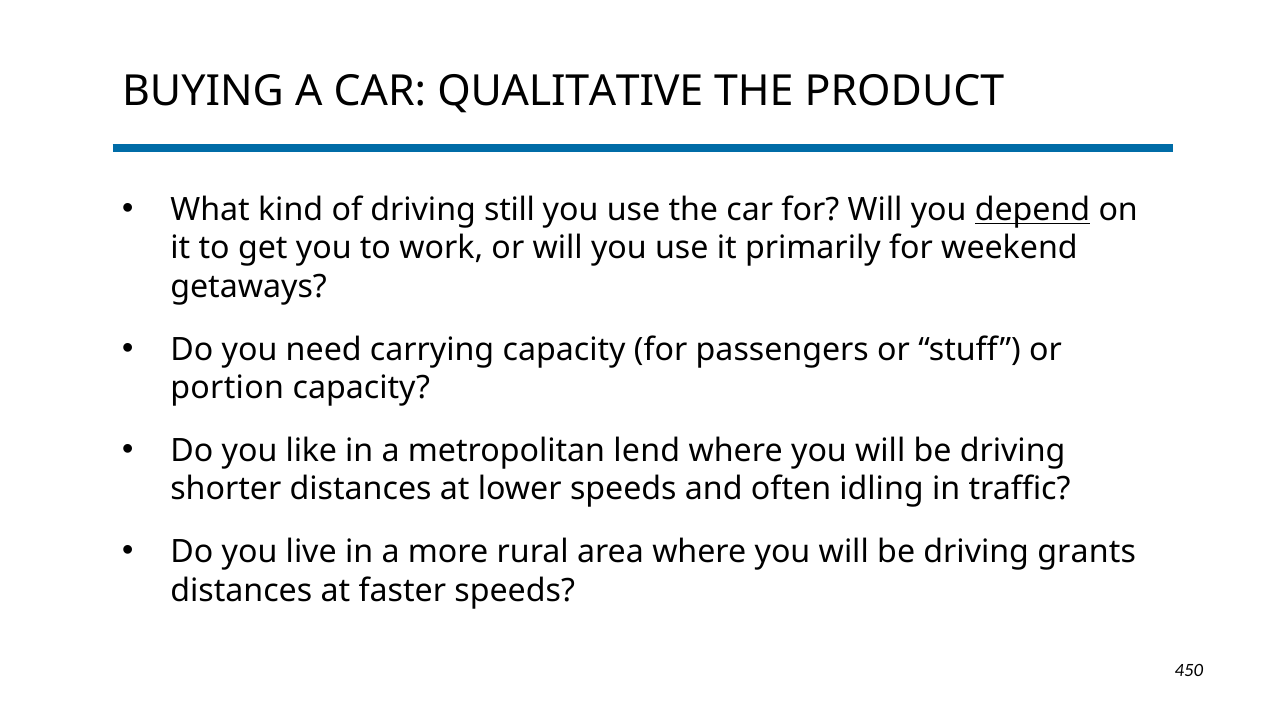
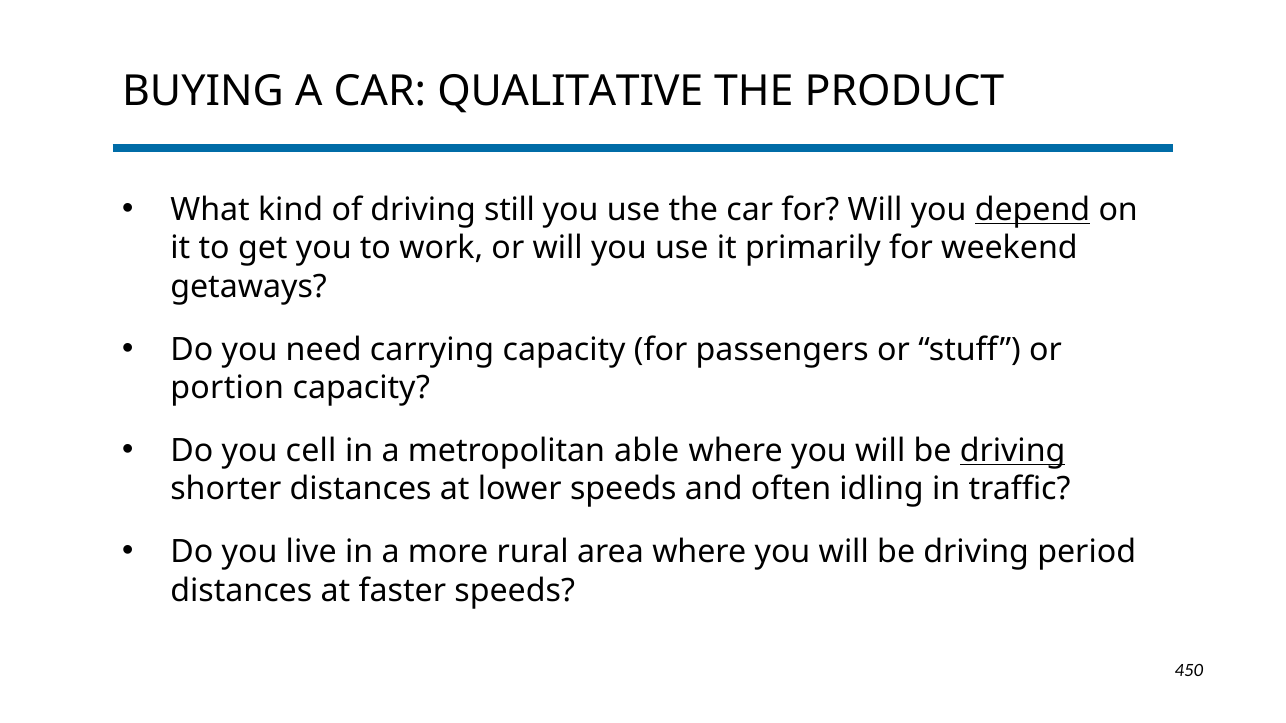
like: like -> cell (311, 451)
lend: lend -> able (647, 451)
driving underline: none -> present (1013, 451)
grants: grants -> period (1087, 552)
